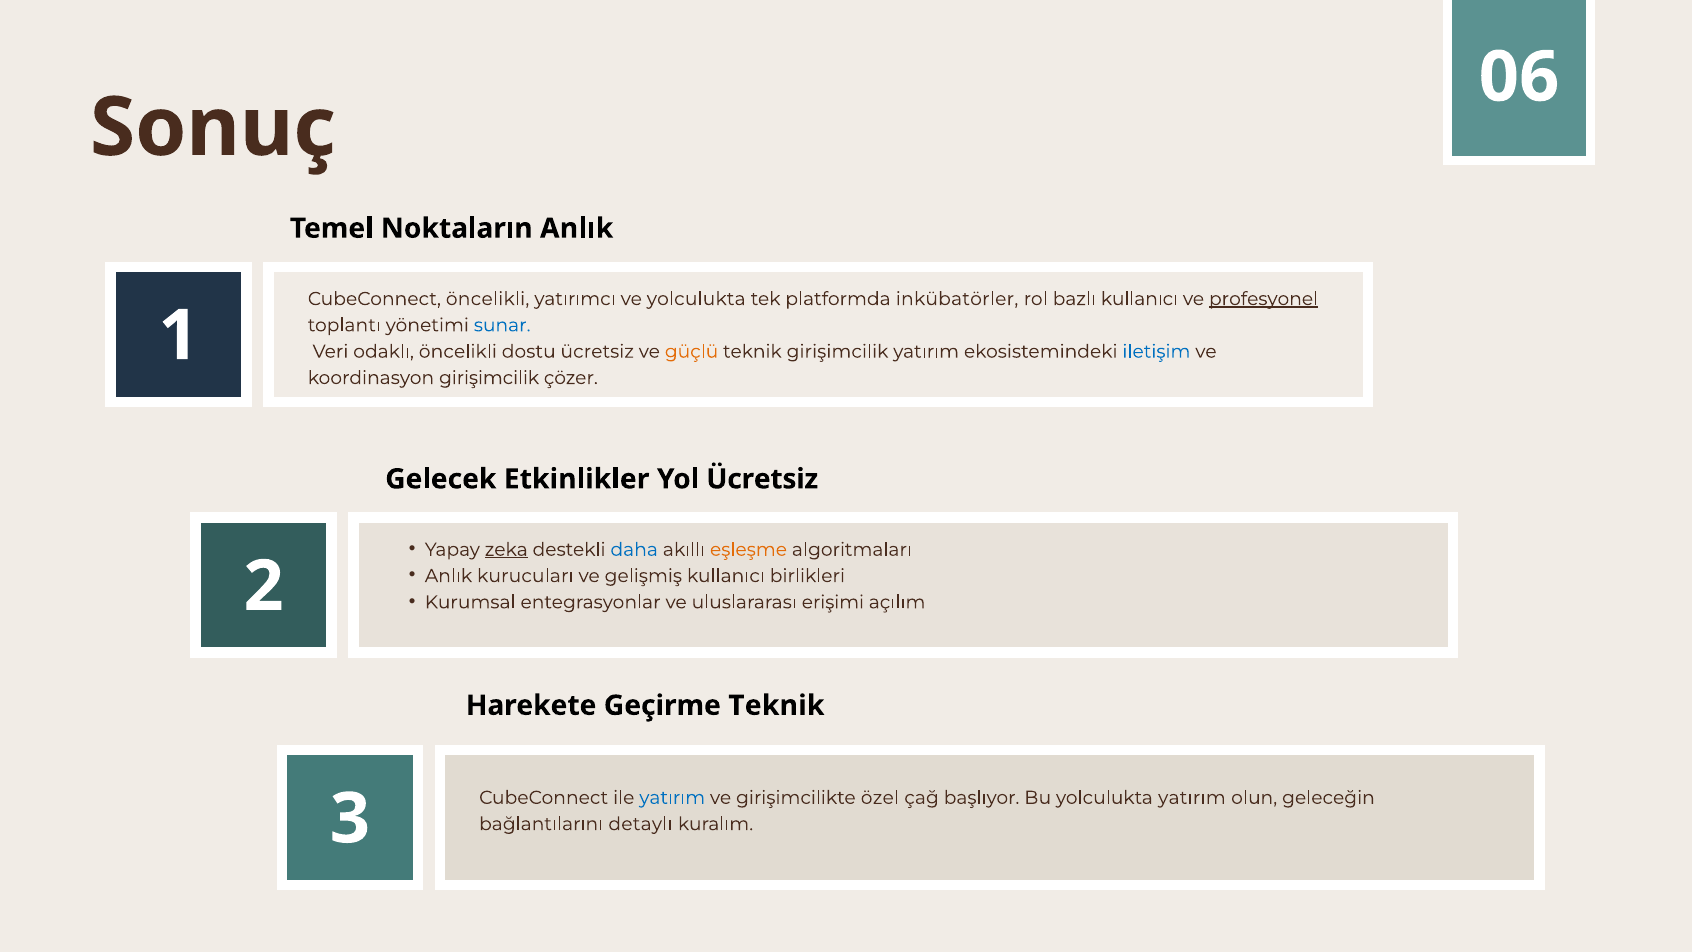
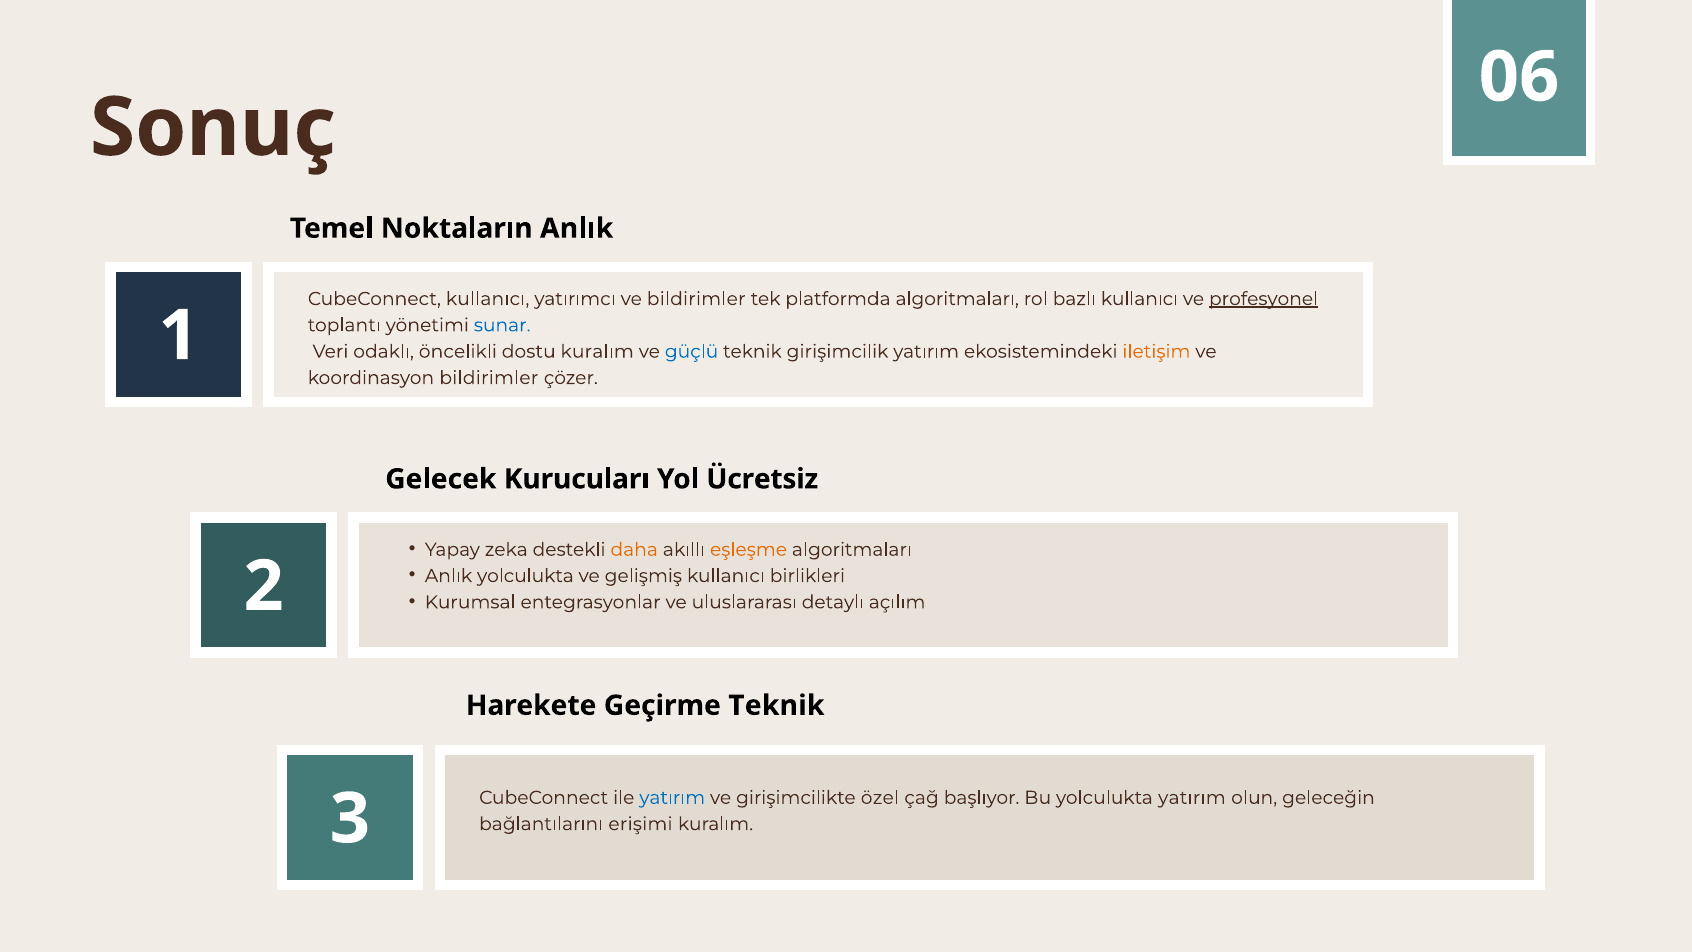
CubeConnect öncelikli: öncelikli -> kullanıcı (488, 299)
ve yolculukta: yolculukta -> bildirimler (696, 299)
platformda inkübatörler: inkübatörler -> algoritmaları (957, 299)
dostu ücretsiz: ücretsiz -> kuralım (597, 351)
güçlü colour: orange -> blue (692, 351)
iletişim colour: blue -> orange (1156, 351)
koordinasyon girişimcilik: girişimcilik -> bildirimler (489, 378)
Etkinlikler: Etkinlikler -> Kurucuları (577, 479)
zeka underline: present -> none (506, 549)
daha colour: blue -> orange (634, 549)
Anlık kurucuları: kurucuları -> yolculukta (525, 576)
erişimi: erişimi -> detaylı (833, 602)
detaylı: detaylı -> erişimi (640, 824)
